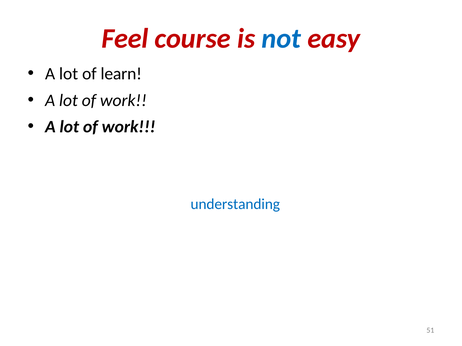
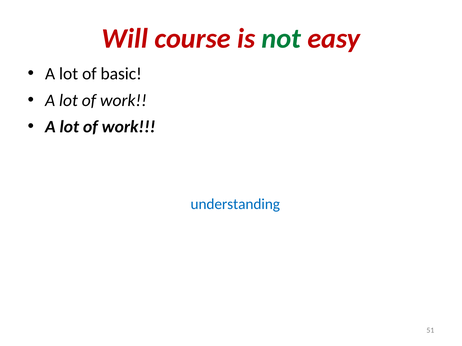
Feel: Feel -> Will (125, 39)
not colour: blue -> green (281, 39)
learn: learn -> basic (121, 74)
